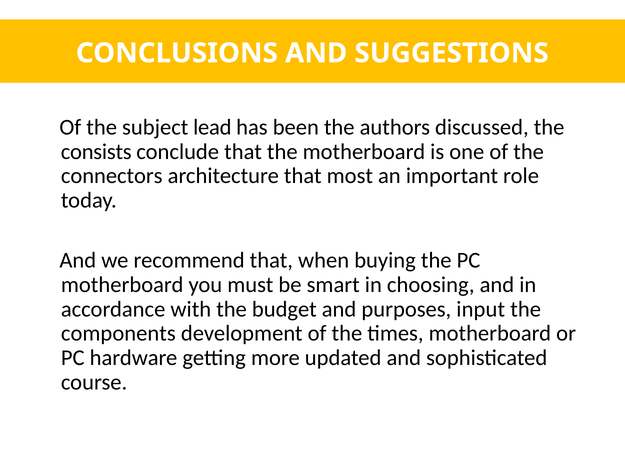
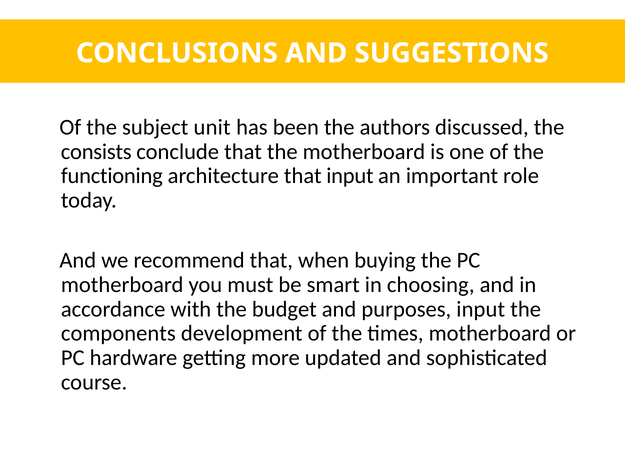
lead: lead -> unit (212, 128)
connectors: connectors -> functioning (112, 176)
that most: most -> input (350, 176)
